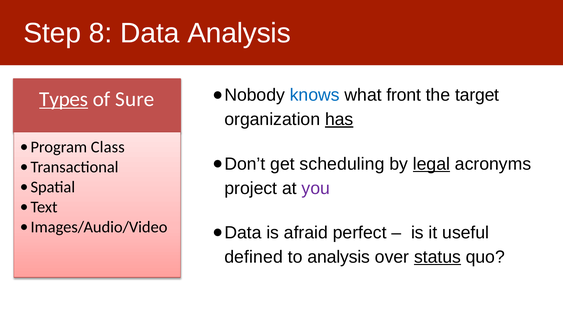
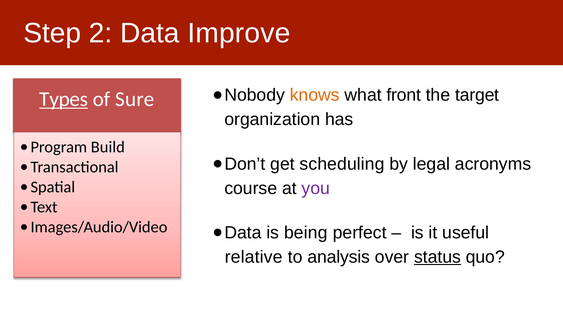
8: 8 -> 2 (101, 33)
Data Analysis: Analysis -> Improve (239, 33)
knows colour: blue -> orange (315, 95)
has underline: present -> none (339, 119)
Class: Class -> Build (108, 147)
legal underline: present -> none (432, 164)
project: project -> course (251, 188)
afraid: afraid -> being (306, 232)
defined: defined -> relative (254, 257)
